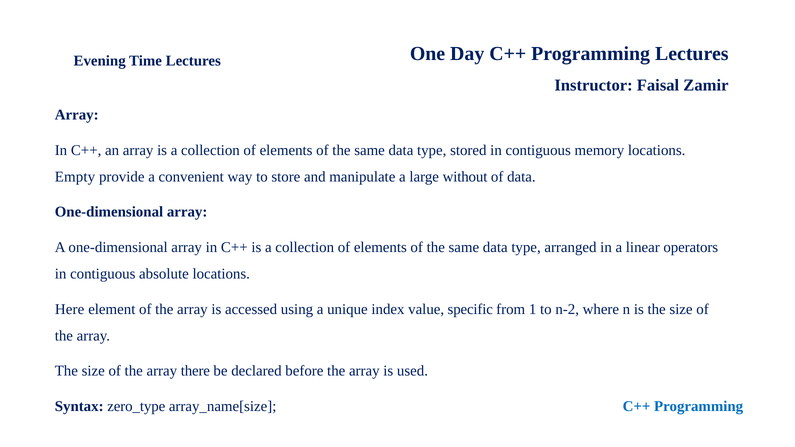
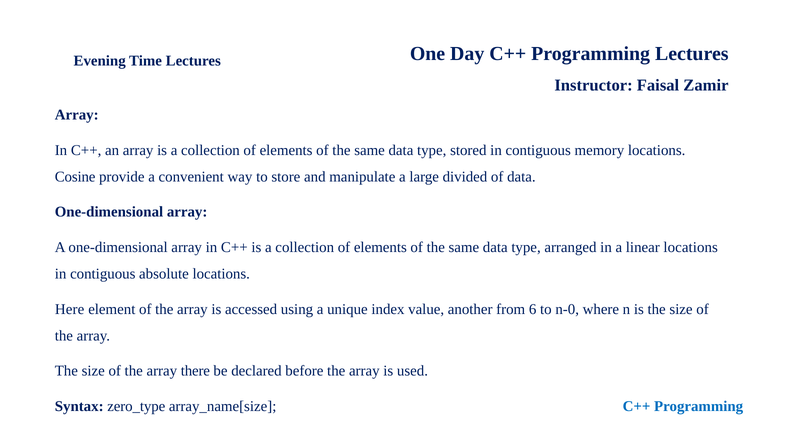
Empty: Empty -> Cosine (75, 177)
without: without -> divided (465, 177)
linear operators: operators -> locations (691, 247)
specific: specific -> another (470, 309)
1: 1 -> 6 (533, 309)
n-2: n-2 -> n-0 (567, 309)
